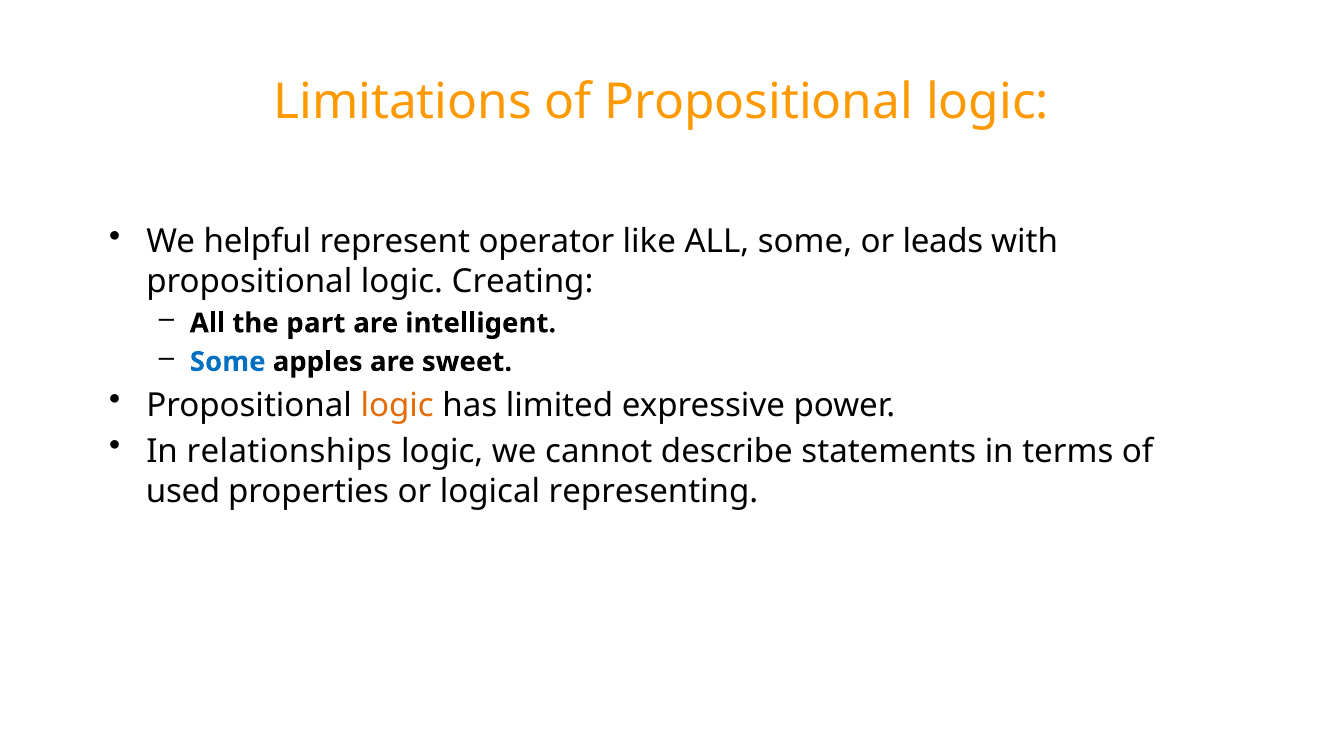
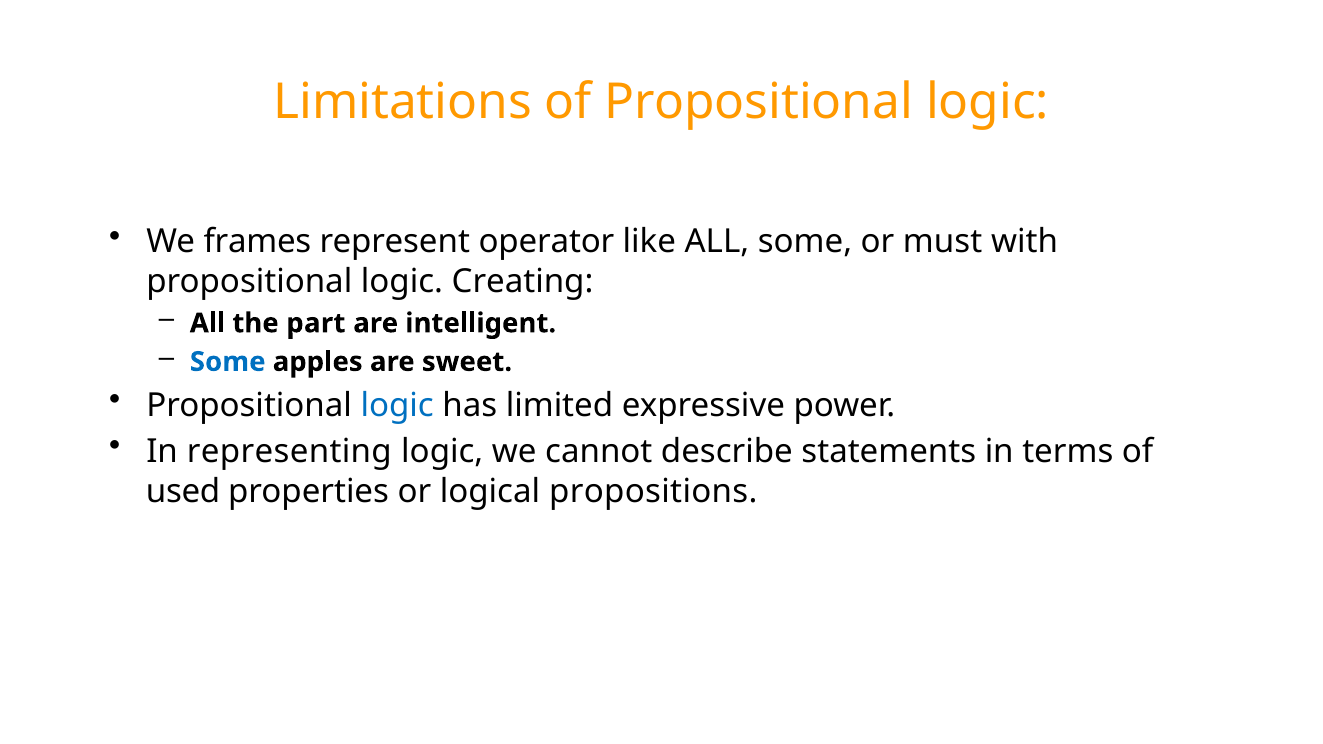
helpful: helpful -> frames (257, 242)
leads: leads -> must (943, 242)
logic colour: orange -> blue (397, 405)
relationships: relationships -> representing (289, 452)
representing: representing -> propositions (653, 491)
